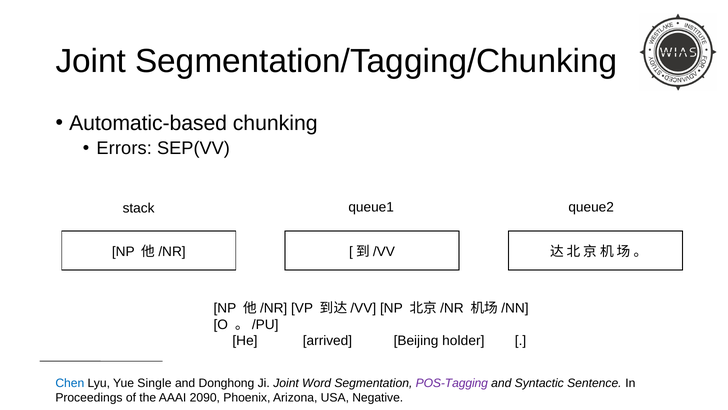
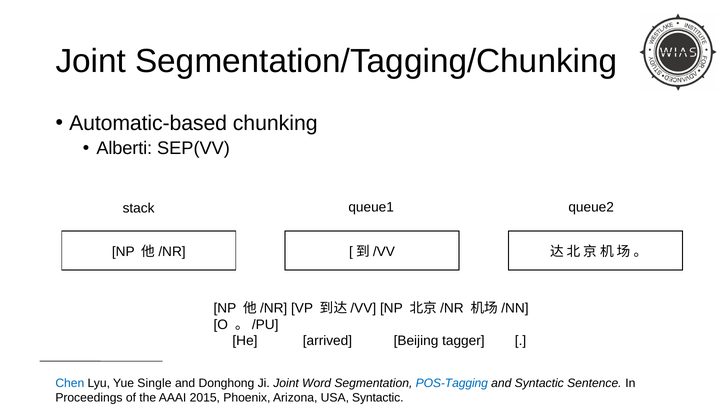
Errors: Errors -> Alberti (124, 148)
holder: holder -> tagger (463, 341)
POS-Tagging colour: purple -> blue (452, 383)
2090: 2090 -> 2015 (205, 397)
USA Negative: Negative -> Syntactic (378, 397)
